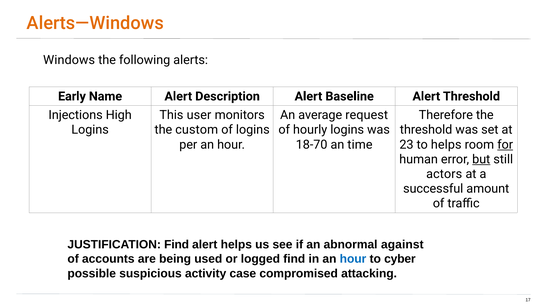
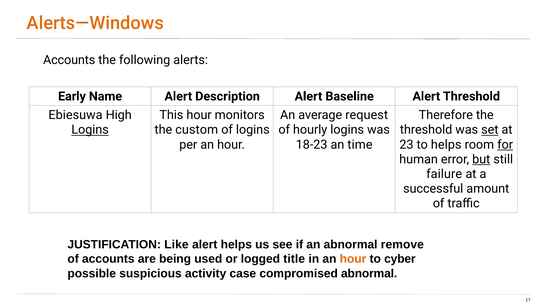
Windows: Windows -> Accounts (69, 60)
Injections: Injections -> Ebiesuwa (76, 115)
This user: user -> hour (199, 115)
Logins underline: none -> present (90, 130)
set underline: none -> present (490, 130)
18-70: 18-70 -> 18-23 (312, 144)
actors: actors -> failure (444, 174)
JUSTIFICATION Find: Find -> Like (176, 244)
against: against -> remove (402, 244)
logged find: find -> title (294, 259)
hour colour: blue -> orange (353, 259)
compromised attacking: attacking -> abnormal (369, 273)
